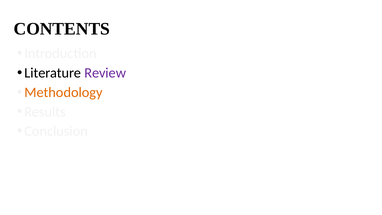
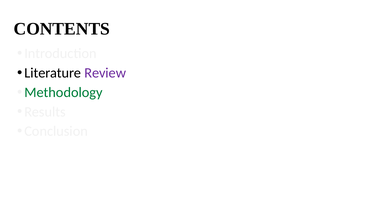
Methodology colour: orange -> green (63, 92)
